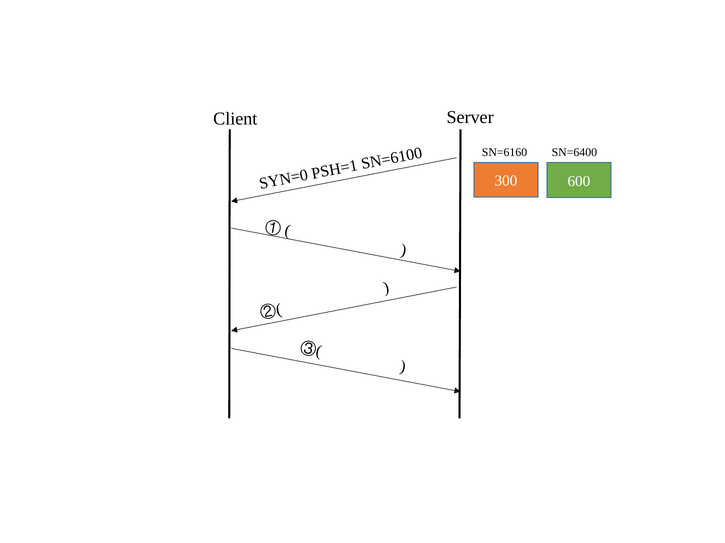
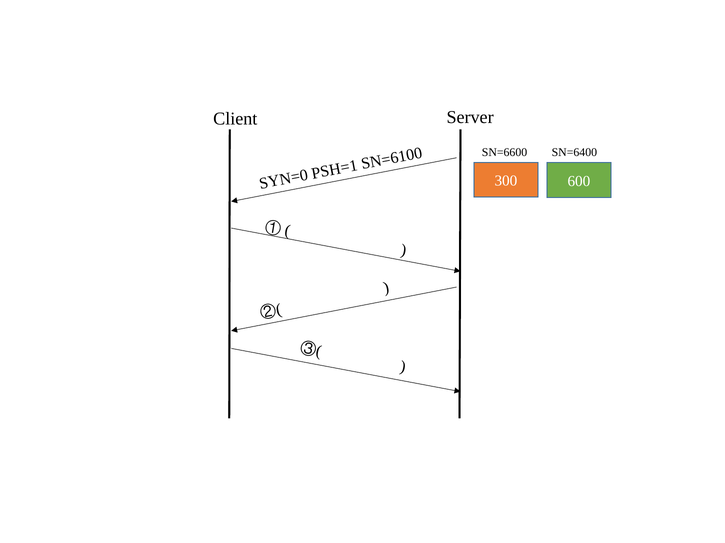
SN=6160: SN=6160 -> SN=6600 (504, 153)
